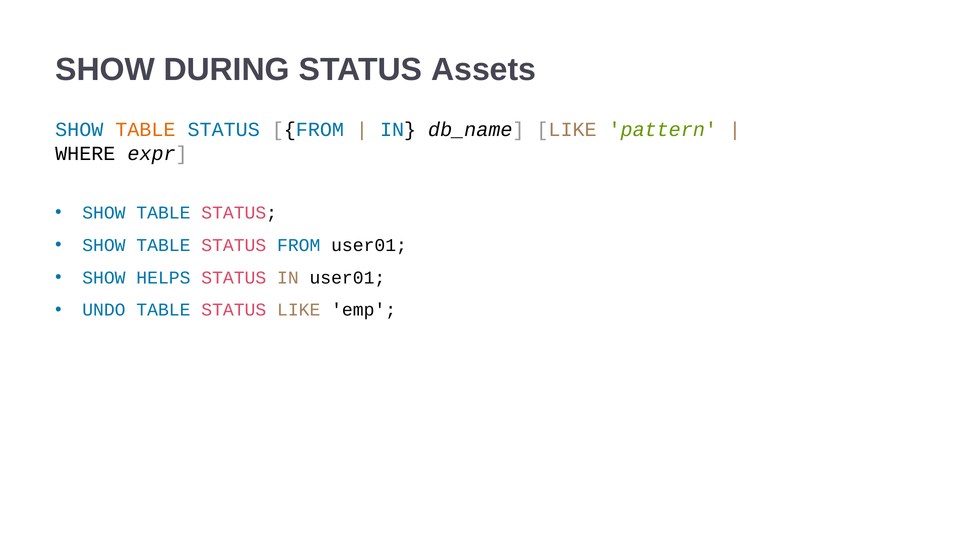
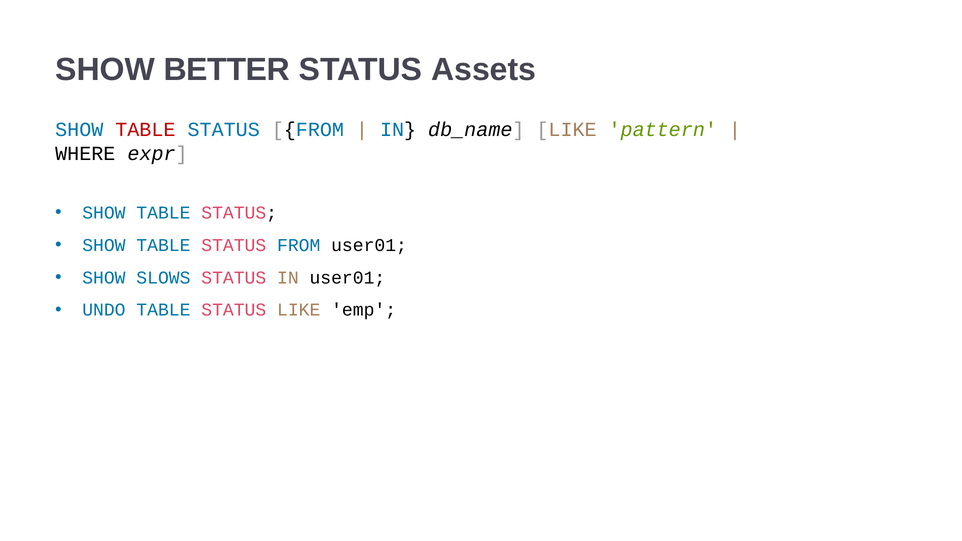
DURING: DURING -> BETTER (227, 70)
TABLE colour: orange -> red (145, 130)
HELPS: HELPS -> SLOWS (163, 278)
